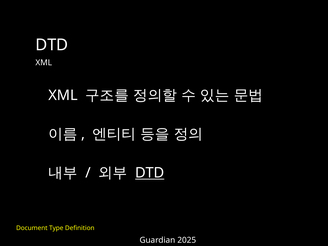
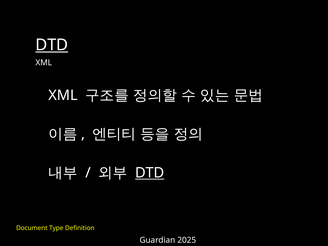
DTD underline: none -> present (52, 45)
